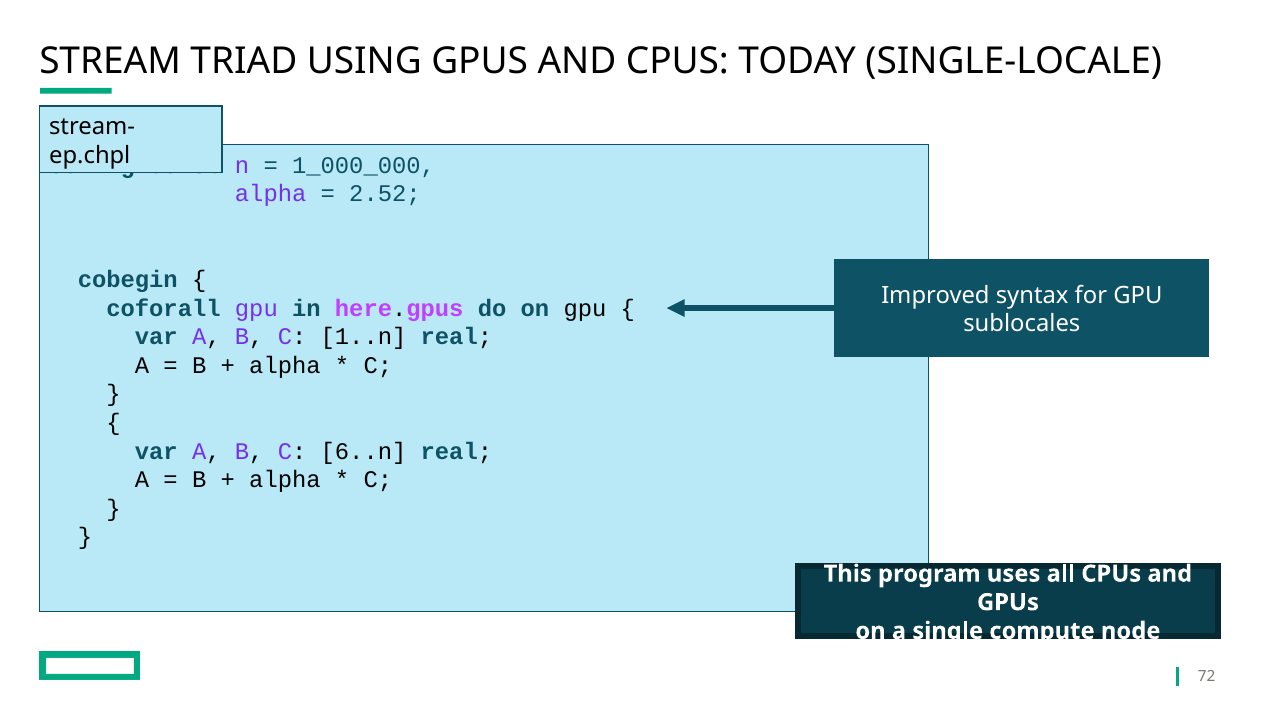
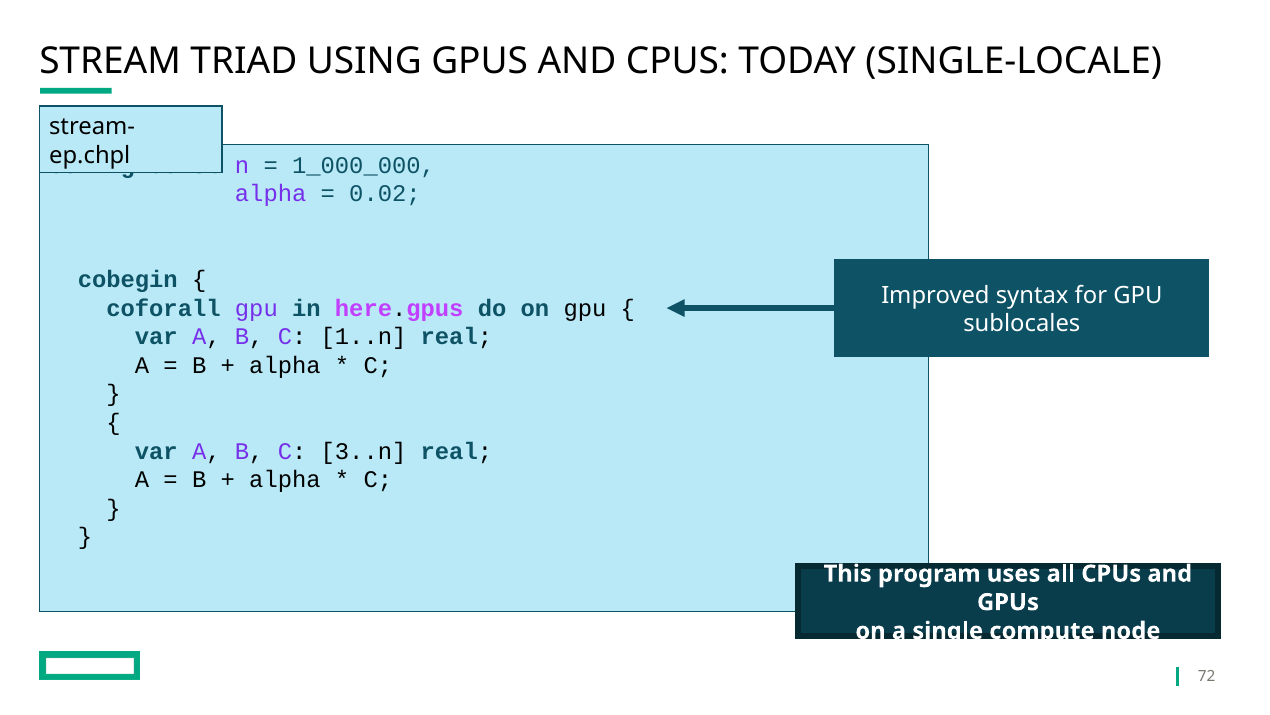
2.52: 2.52 -> 0.02 (385, 194)
6..n: 6..n -> 3..n (364, 451)
